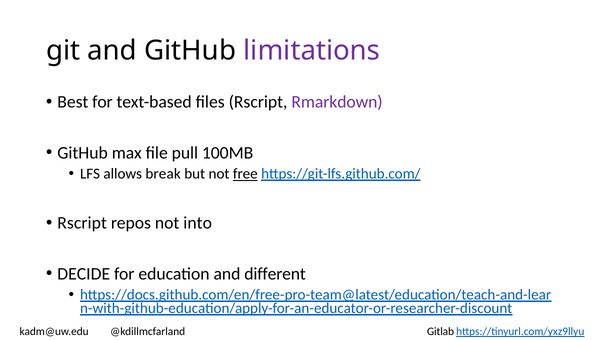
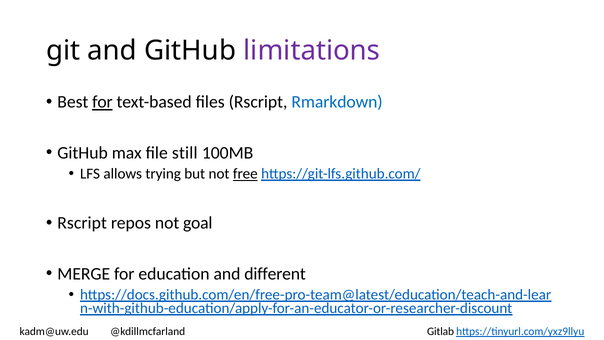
for underline: none -> present (102, 102)
Rmarkdown colour: purple -> blue (337, 102)
pull: pull -> still (185, 153)
break: break -> trying (163, 174)
into: into -> goal (198, 223)
DECIDE: DECIDE -> MERGE (84, 273)
